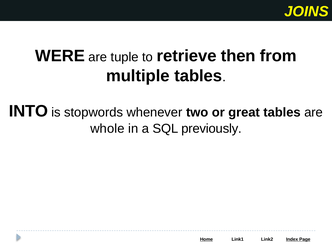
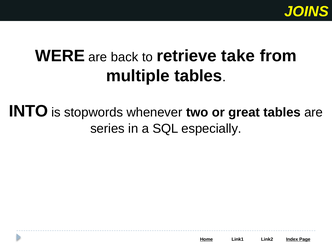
tuple: tuple -> back (125, 57)
then: then -> take (238, 56)
whole: whole -> series (107, 129)
previously: previously -> especially (211, 129)
